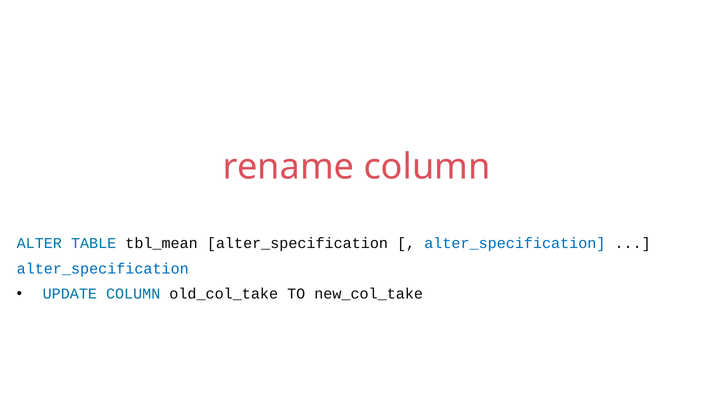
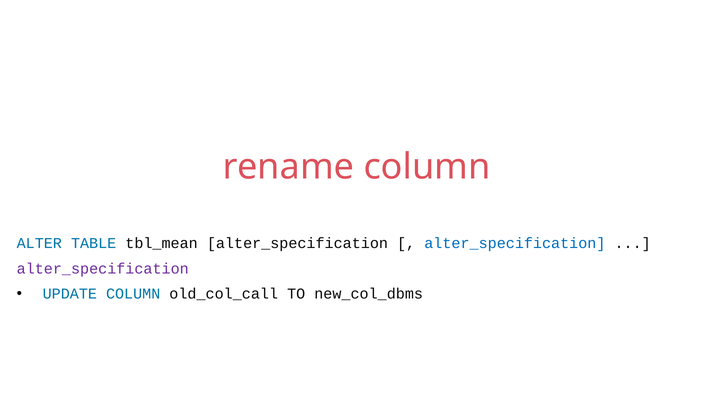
alter_specification colour: blue -> purple (103, 269)
old_col_take: old_col_take -> old_col_call (224, 294)
new_col_take: new_col_take -> new_col_dbms (369, 294)
